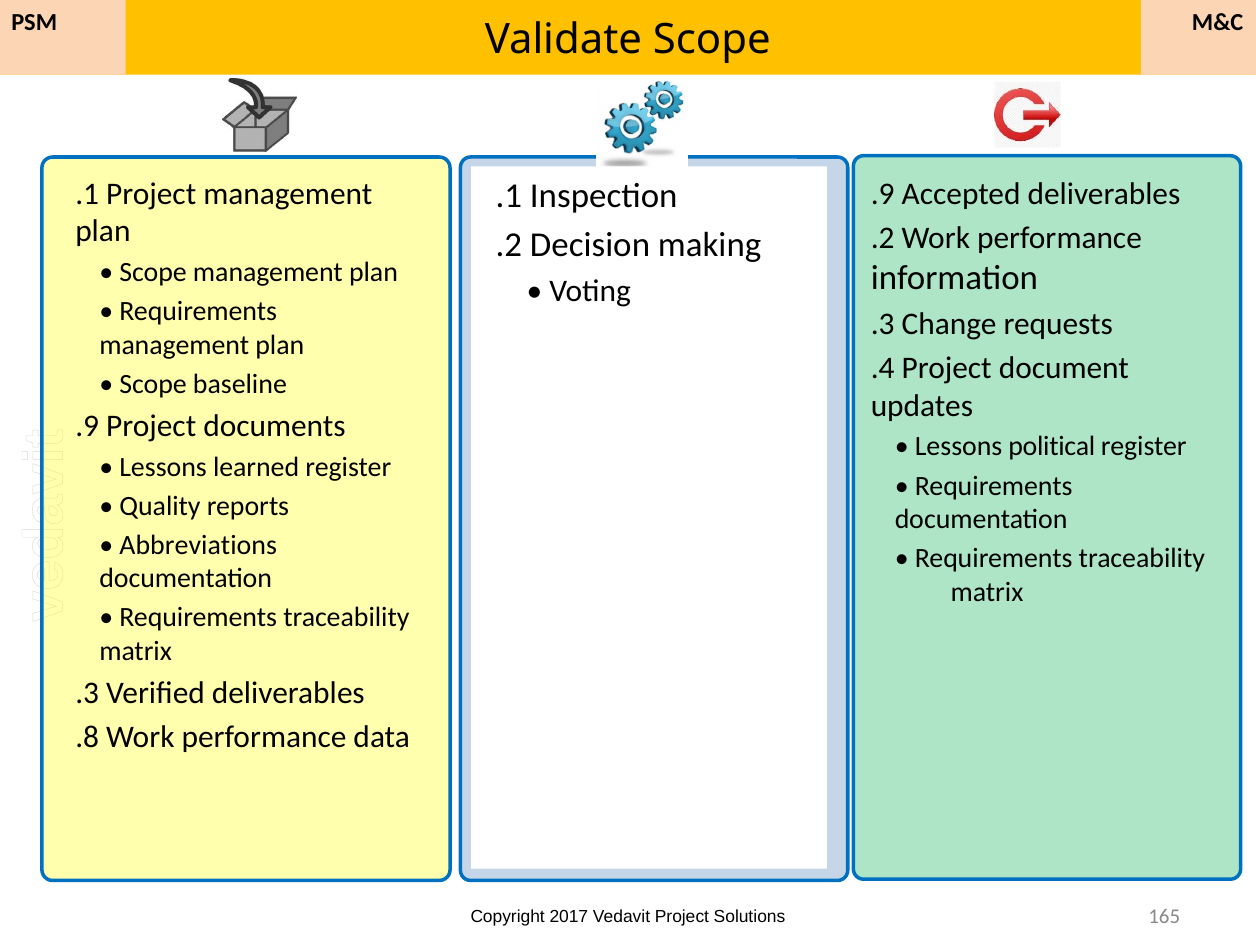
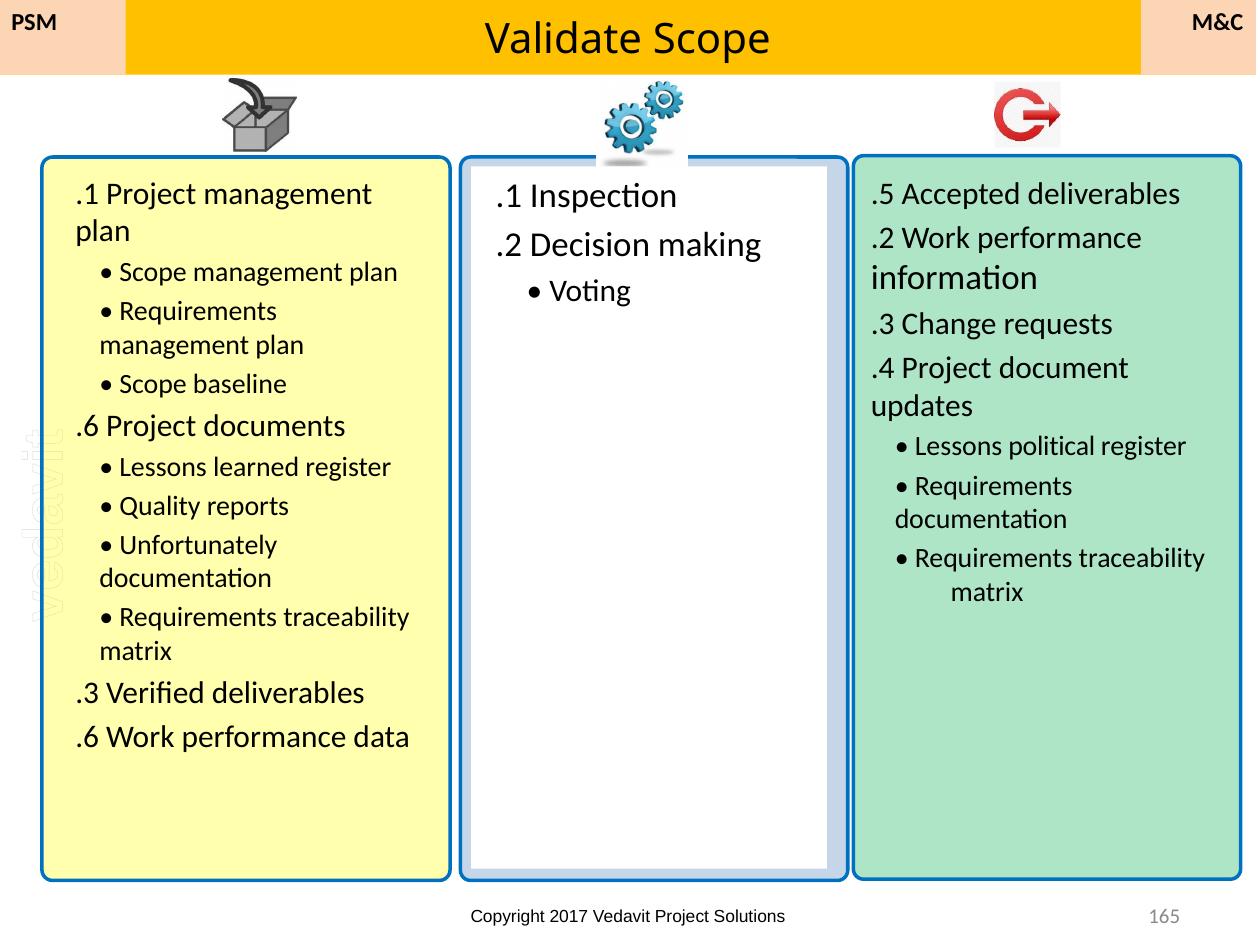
.9: .9 -> .5 (883, 194)
.9: .9 -> .6 (87, 426)
Abbreviations: Abbreviations -> Unfortunately (198, 545)
.8: .8 -> .6 (87, 737)
